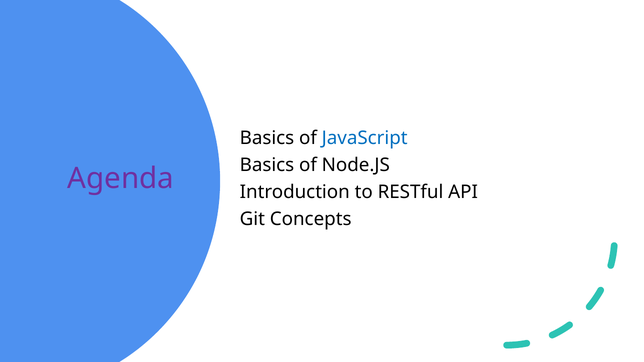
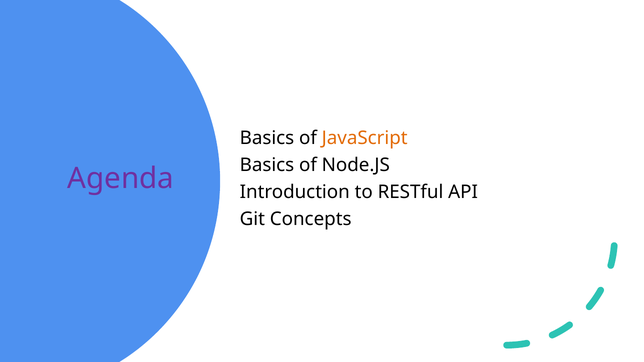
JavaScript colour: blue -> orange (365, 138)
